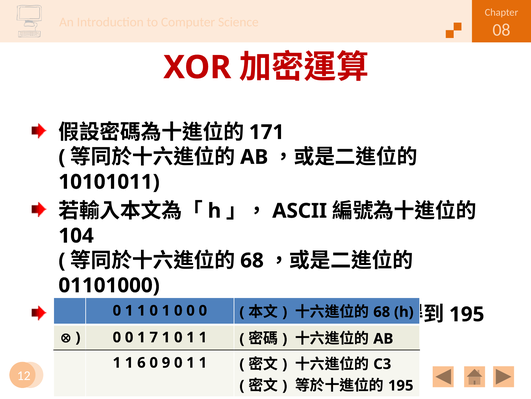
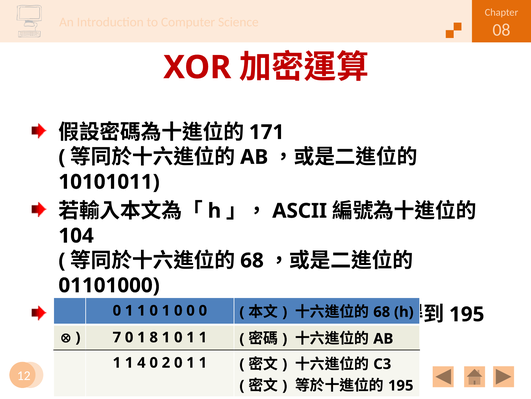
0: 0 -> 7 (117, 337)
7: 7 -> 8 (154, 337)
6: 6 -> 4 (141, 362)
9: 9 -> 2 (166, 362)
